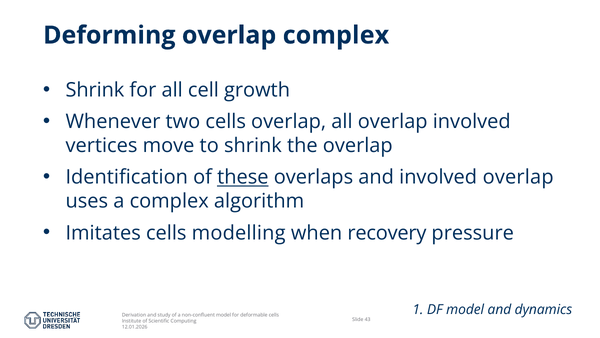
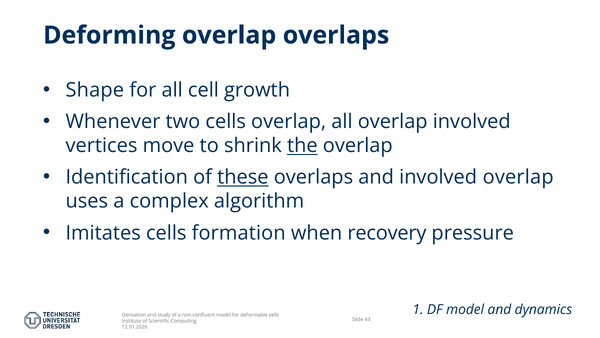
overlap complex: complex -> overlaps (336, 35)
Shrink: Shrink -> Shape (95, 90)
the underline: none -> present (302, 146)
modelling: modelling -> formation (239, 233)
